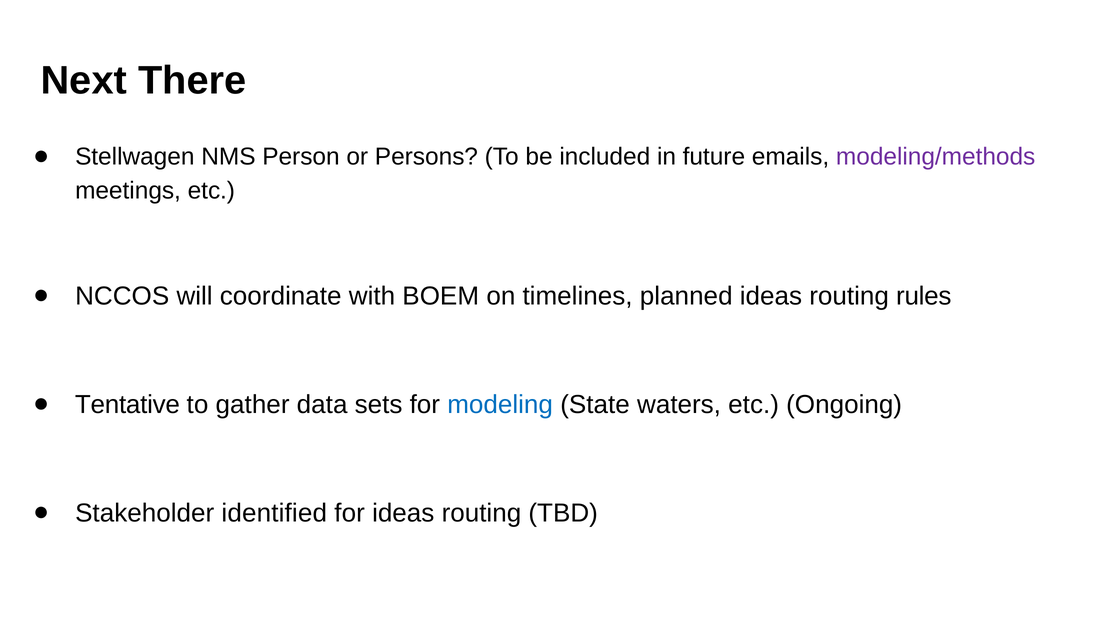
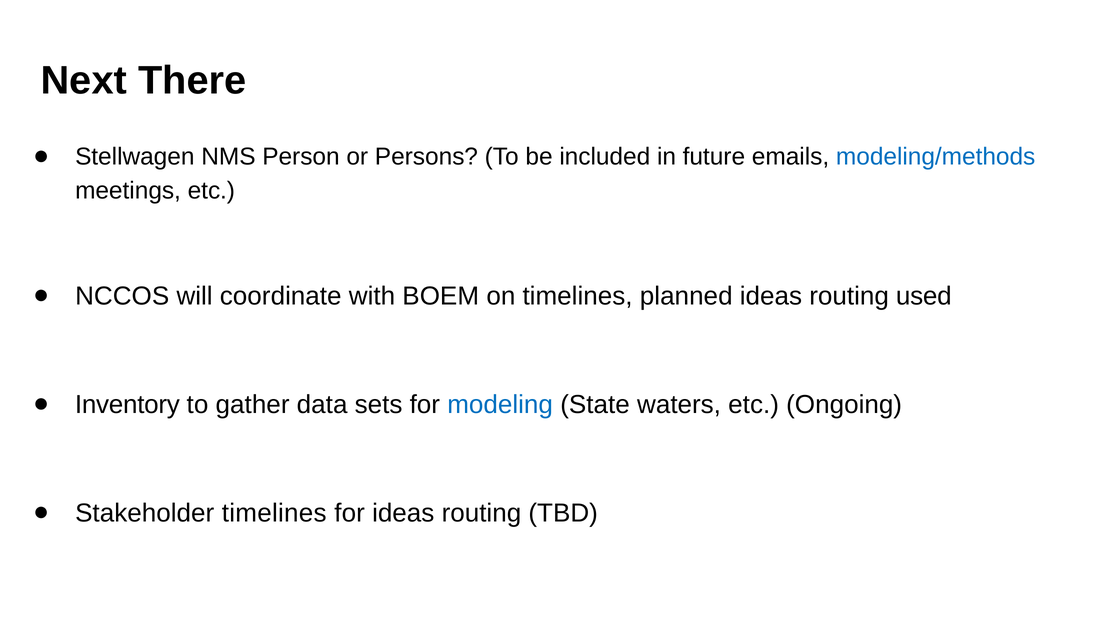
modeling/methods colour: purple -> blue (936, 157)
rules: rules -> used (924, 296)
Tentative: Tentative -> Inventory (127, 404)
Stakeholder identified: identified -> timelines (274, 513)
